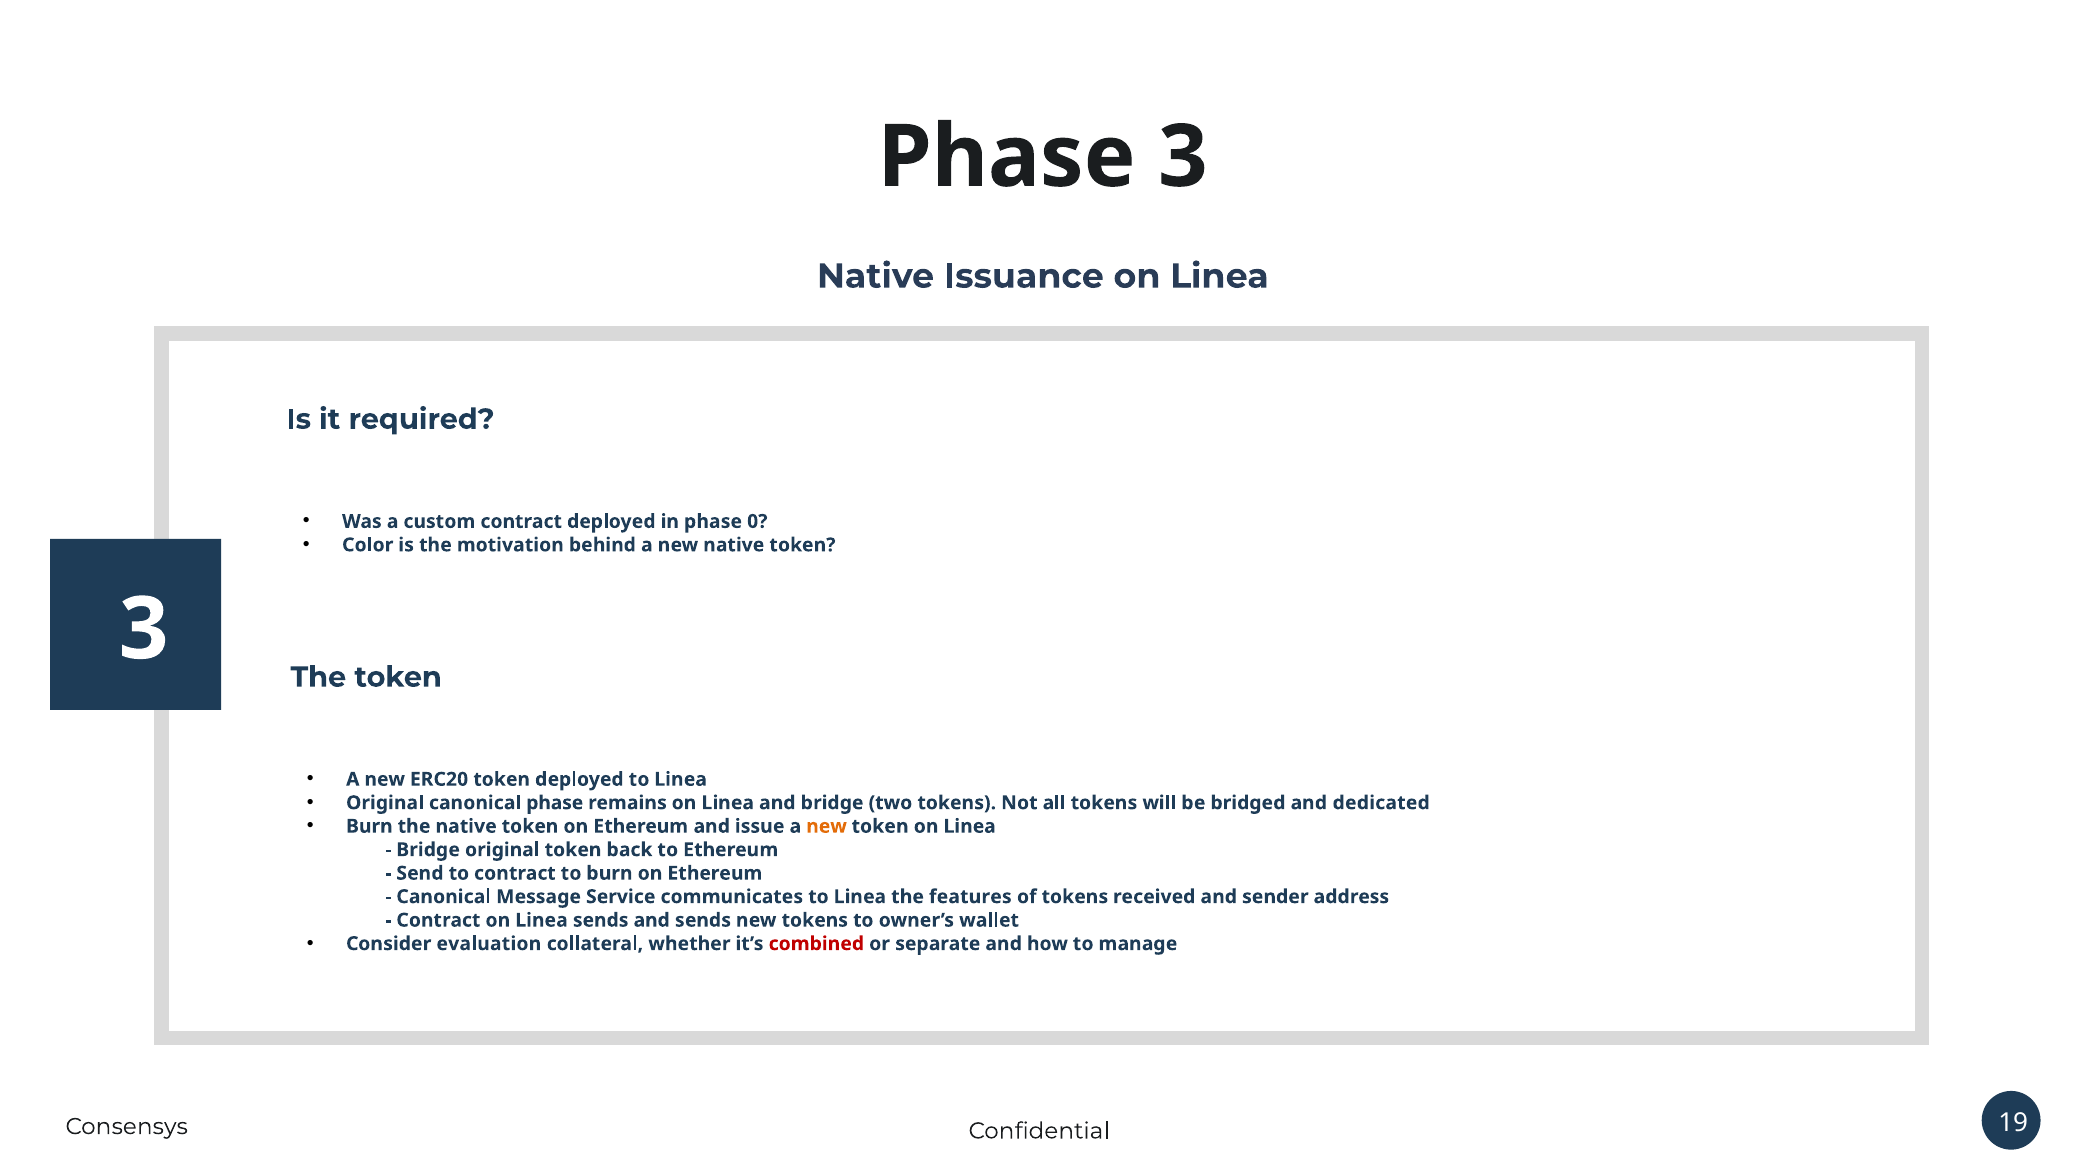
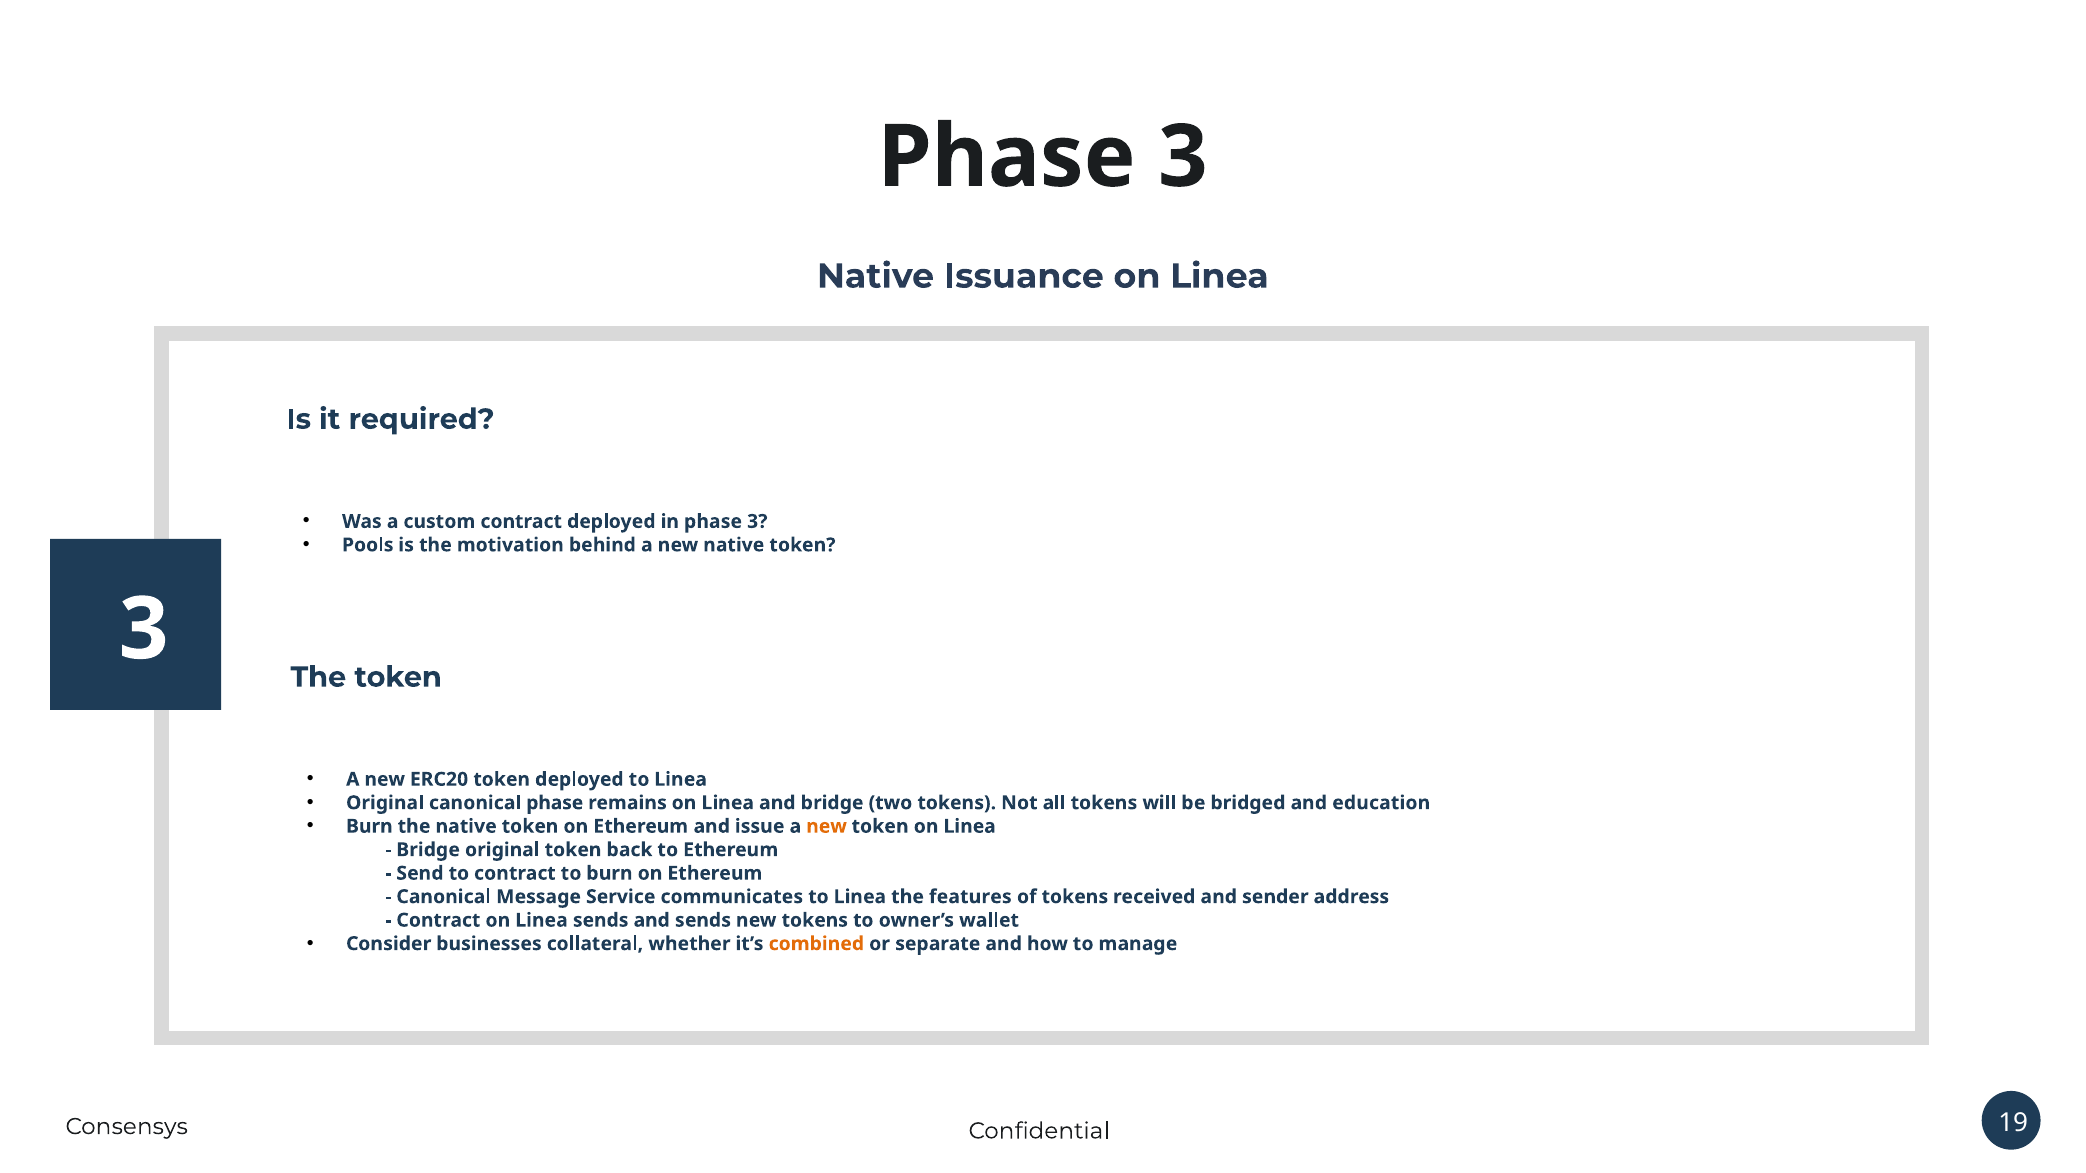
in phase 0: 0 -> 3 (757, 522)
Color: Color -> Pools (368, 545)
dedicated: dedicated -> education (1381, 803)
evaluation: evaluation -> businesses (489, 944)
combined colour: red -> orange (816, 944)
